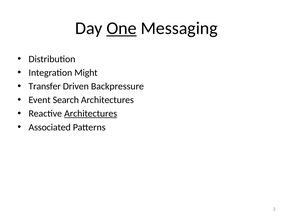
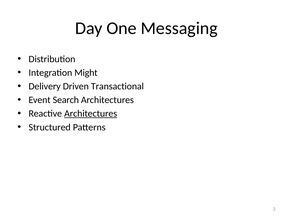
One underline: present -> none (121, 28)
Transfer: Transfer -> Delivery (45, 87)
Backpressure: Backpressure -> Transactional (117, 87)
Associated: Associated -> Structured (50, 128)
